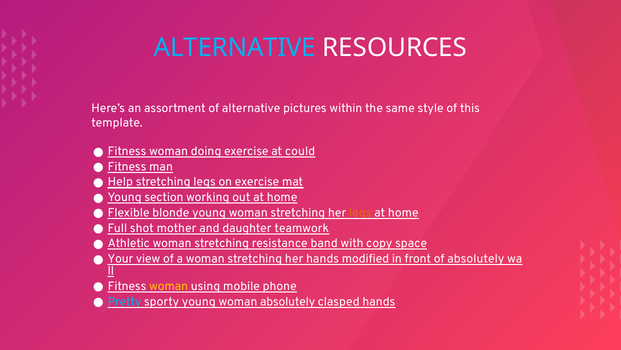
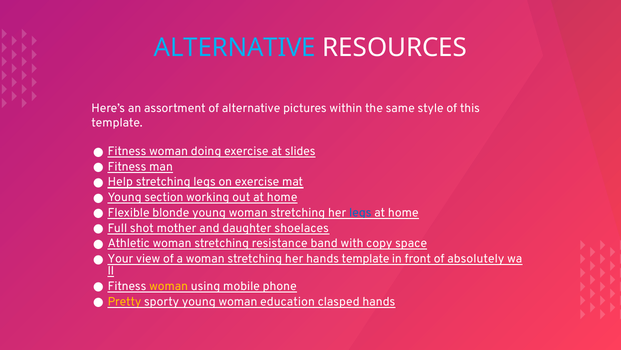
could: could -> slides (300, 151)
legs colour: orange -> blue (360, 212)
teamwork: teamwork -> shoelaces (302, 228)
hands modified: modified -> template (366, 258)
Pretty colour: light blue -> yellow (124, 301)
woman absolutely: absolutely -> education (288, 301)
